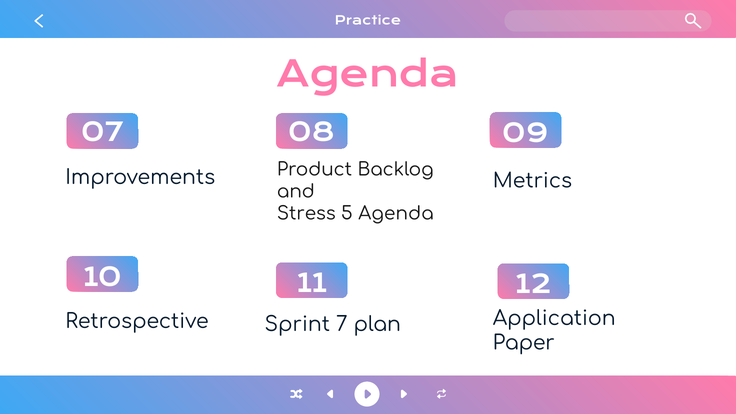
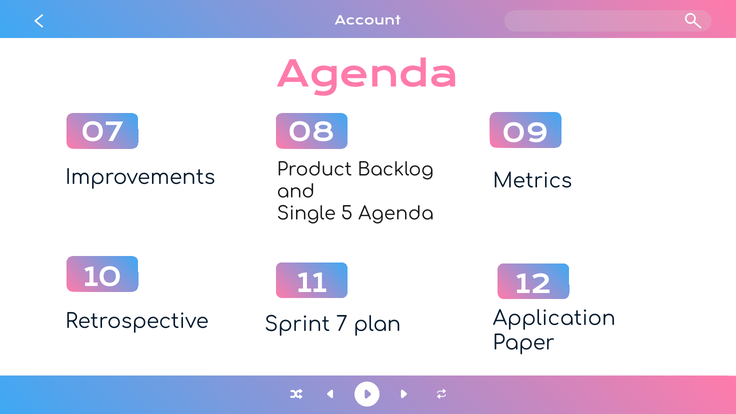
Practice: Practice -> Account (368, 21)
Stress: Stress -> Single (306, 214)
